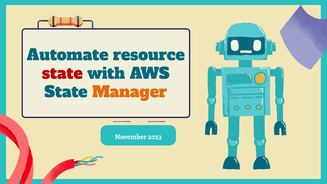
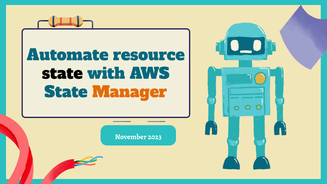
state colour: red -> black (62, 74)
